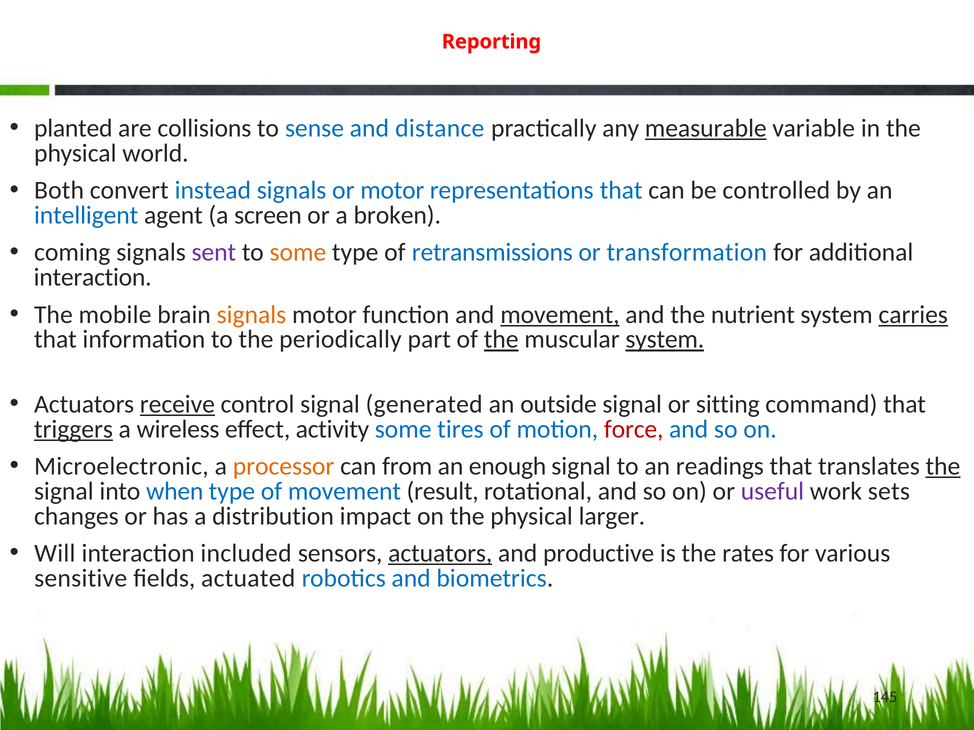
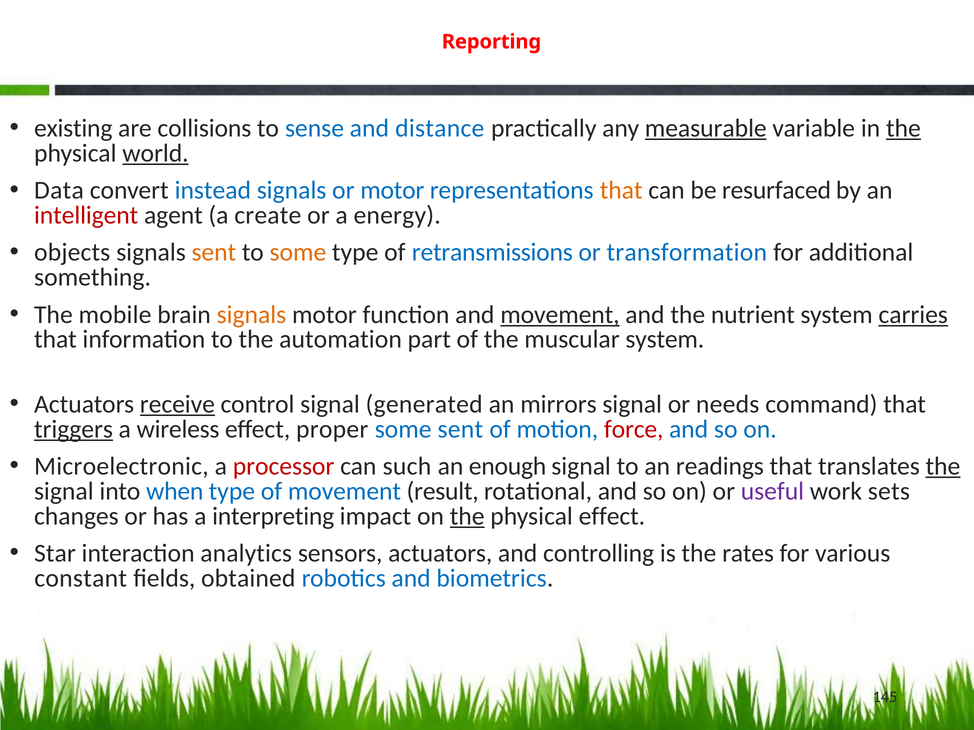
planted: planted -> existing (73, 128)
the underline: none -> present (903, 128)
world underline: none -> present (155, 153)
Both: Both -> Data (59, 191)
that colour: blue -> orange (621, 191)
controlled: controlled -> resurfaced (776, 191)
intelligent colour: blue -> red (86, 216)
screen: screen -> create (268, 216)
broken: broken -> energy (397, 216)
coming: coming -> objects (72, 253)
sent colour: purple -> orange (214, 253)
interaction: interaction -> something (93, 278)
periodically: periodically -> automation (341, 340)
the underline: present -> none (501, 340)
system underline: present -> none (665, 340)
outside: outside -> mirrors (558, 405)
sitting: sitting -> needs (728, 405)
activity: activity -> proper (332, 430)
some tires: tires -> sent (460, 430)
processor colour: orange -> red (284, 467)
from: from -> such (407, 467)
distribution: distribution -> interpreting (273, 517)
the underline: none -> present (467, 517)
physical larger: larger -> effect (612, 517)
Will: Will -> Star (55, 554)
included: included -> analytics (246, 554)
actuators underline: present -> none (440, 554)
productive: productive -> controlling (599, 554)
sensitive: sensitive -> constant (81, 579)
actuated: actuated -> obtained (248, 579)
